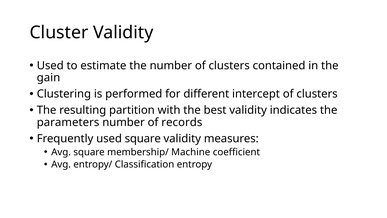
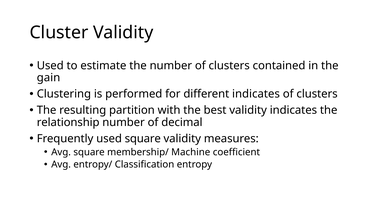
different intercept: intercept -> indicates (256, 94)
parameters: parameters -> relationship (68, 122)
records: records -> decimal (182, 122)
